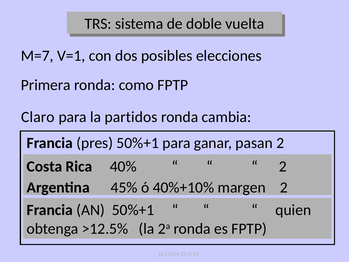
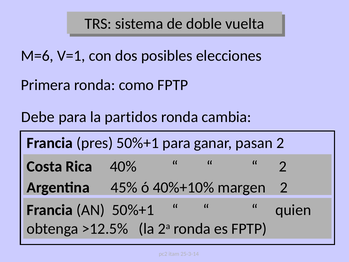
M=7: M=7 -> M=6 (37, 56)
Claro: Claro -> Debe (38, 117)
